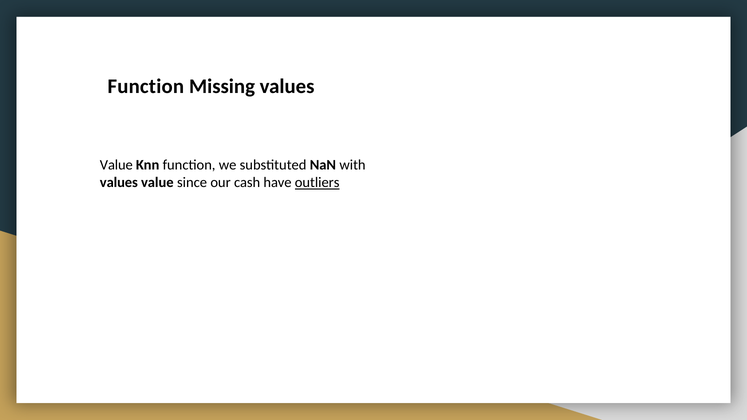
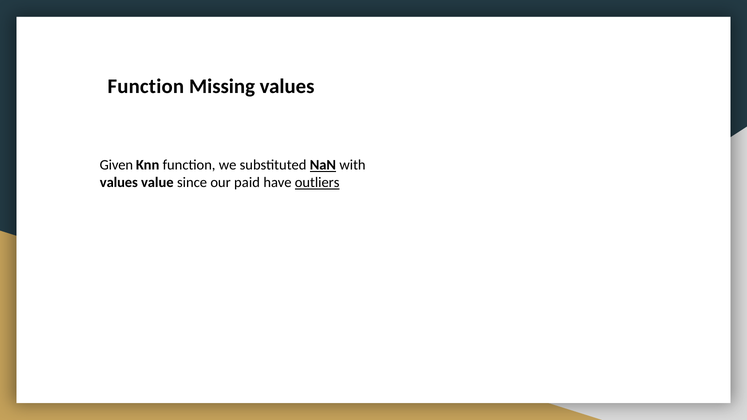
Value: Value -> Given (116, 165)
NaN underline: none -> present (323, 165)
cash: cash -> paid (247, 183)
